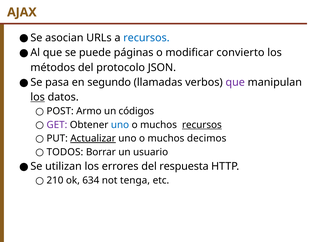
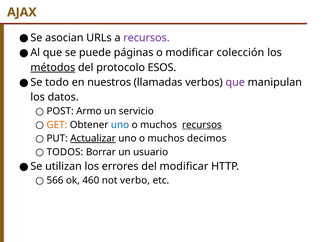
recursos colour: blue -> purple (146, 38)
convierto: convierto -> colección (240, 53)
métodos underline: none -> present (53, 68)
JSON: JSON -> ESOS (162, 68)
pasa: pasa -> todo (57, 82)
segundo: segundo -> nuestros (109, 82)
los underline: present -> none (38, 97)
códigos: códigos -> servicio (136, 111)
GET colour: purple -> orange (57, 125)
del respuesta: respuesta -> modificar (184, 167)
210: 210 -> 566 (55, 181)
634: 634 -> 460 (91, 181)
tenga: tenga -> verbo (135, 181)
